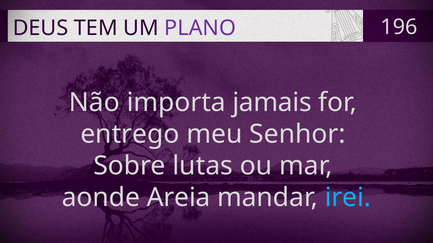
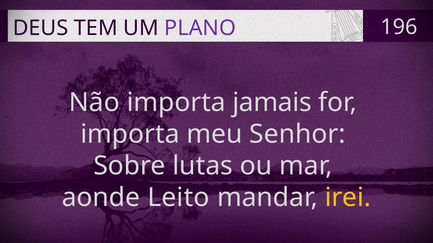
entrego: entrego -> importa (130, 135)
Areia: Areia -> Leito (178, 198)
irei colour: light blue -> yellow (348, 198)
